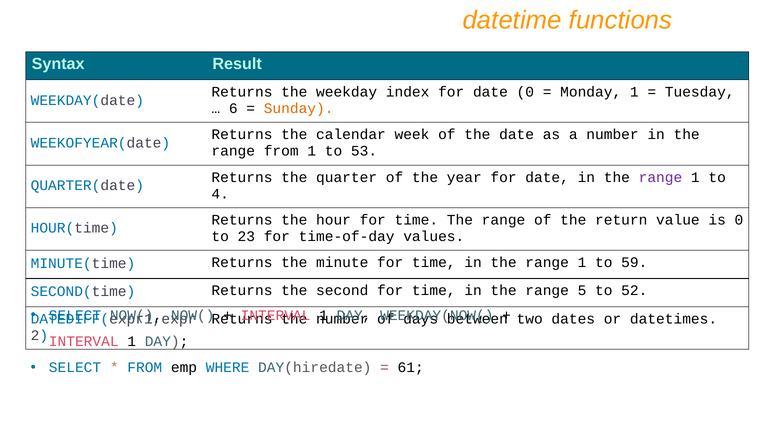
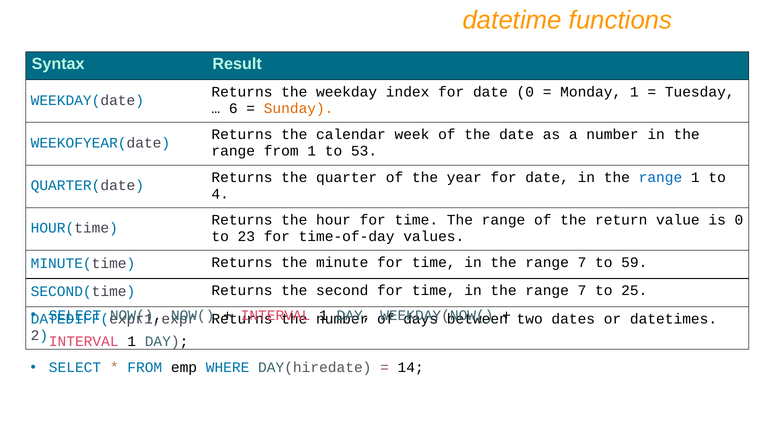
range colour: purple -> blue (660, 177)
1: 1 -> 7 (582, 262)
5: 5 -> 7 (582, 291)
52: 52 -> 25 (634, 291)
61: 61 -> 14 (411, 368)
